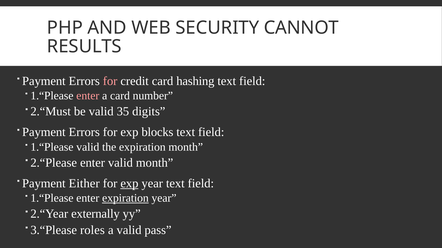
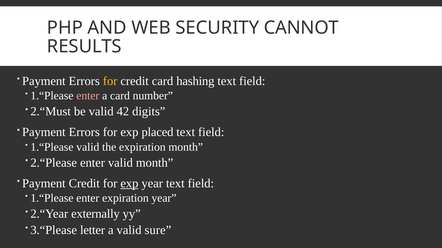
for colour: pink -> yellow (110, 81)
35: 35 -> 42 (123, 112)
blocks: blocks -> placed (157, 133)
Either: Either -> Credit (84, 184)
expiration underline: present -> none (125, 199)
roles: roles -> letter (93, 231)
pass: pass -> sure (158, 231)
